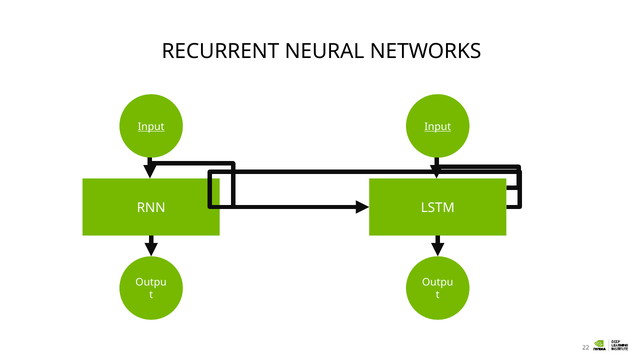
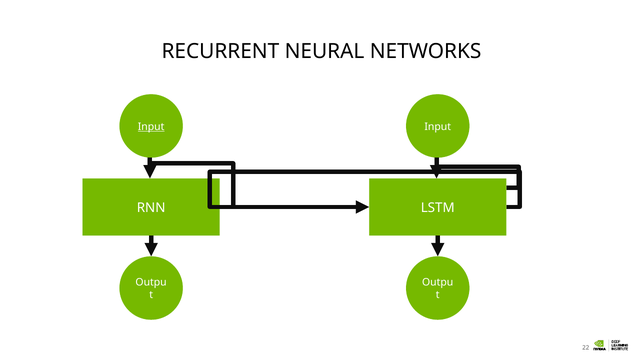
Input underline: present -> none (438, 127)
